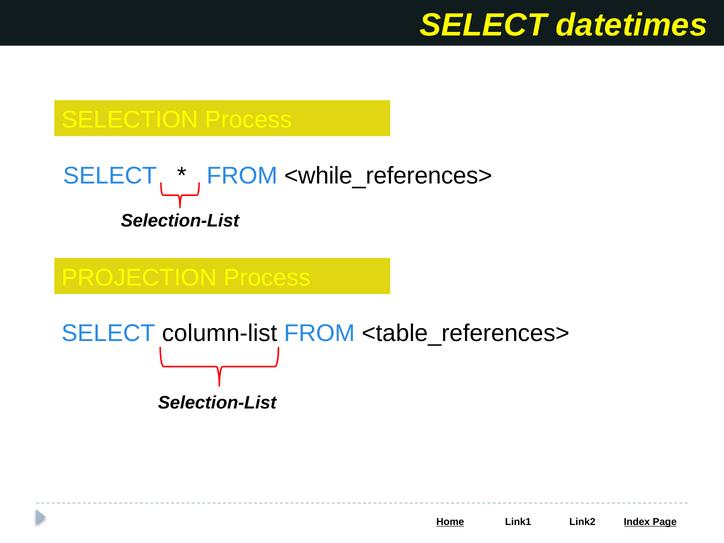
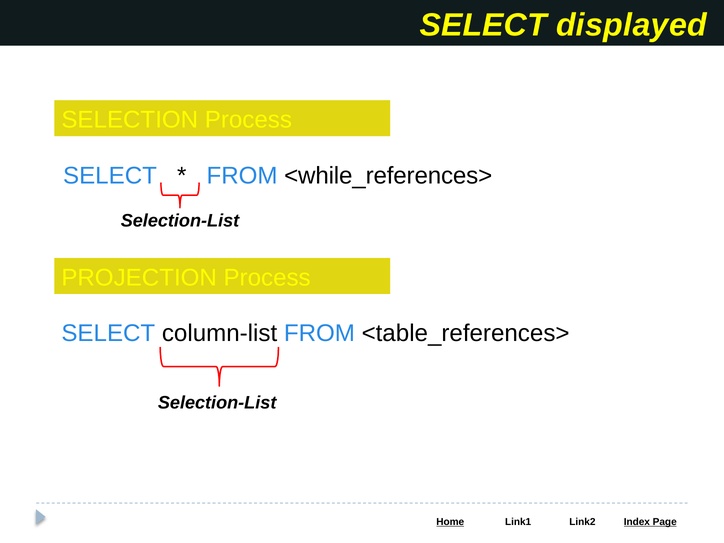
datetimes: datetimes -> displayed (631, 25)
